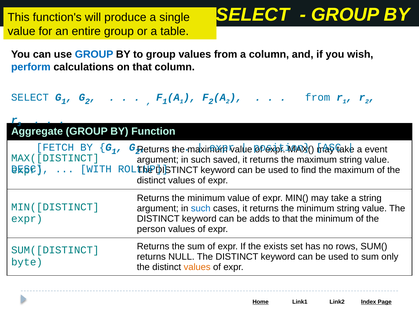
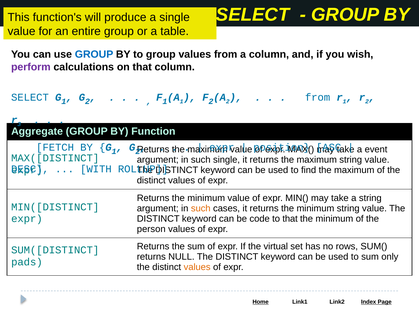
perform colour: blue -> purple (31, 67)
such saved: saved -> single (227, 160)
such colour: blue -> orange (201, 209)
adds: adds -> code (260, 219)
exists: exists -> virtual (276, 247)
byte: byte -> pads (27, 262)
